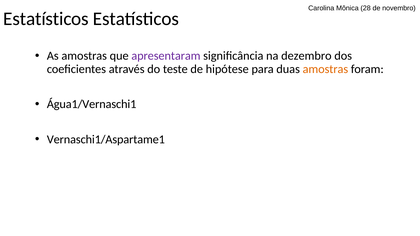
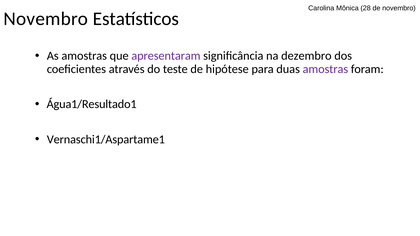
Estatísticos: Estatísticos -> Novembro (46, 19)
amostras colour: orange -> purple (325, 69)
Água1/Vernaschi1: Água1/Vernaschi1 -> Água1/Resultado1 (92, 104)
